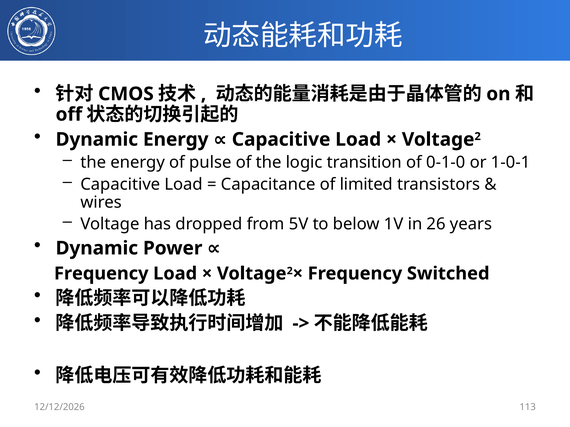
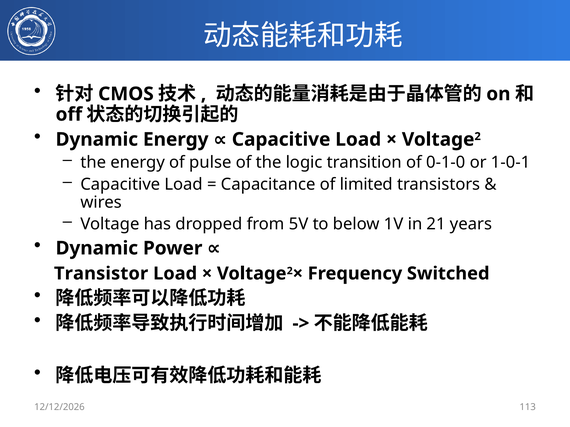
26: 26 -> 21 (436, 224)
Frequency: Frequency -> Transistor (101, 274)
